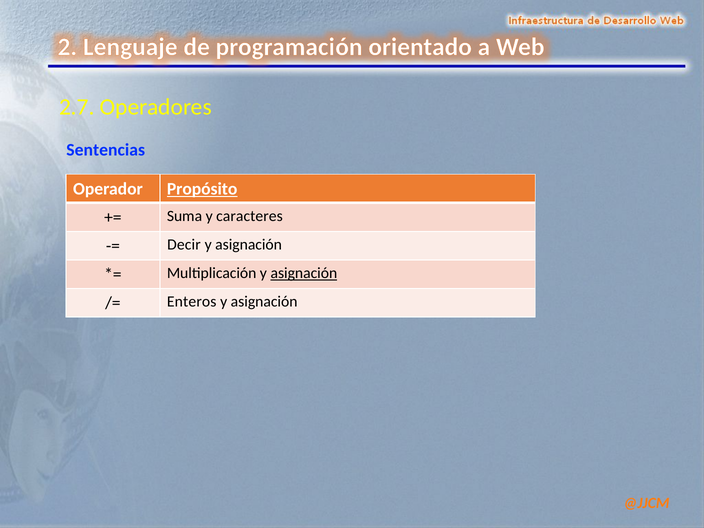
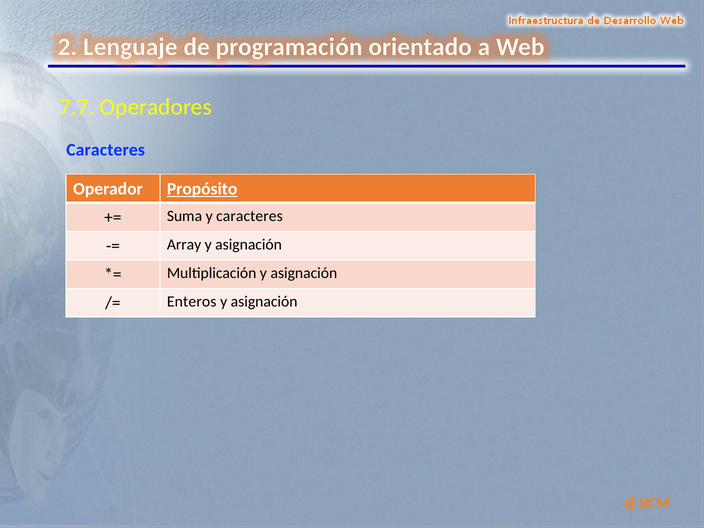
2.7: 2.7 -> 7.7 (77, 107)
Sentencias: Sentencias -> Caracteres (106, 150)
Decir: Decir -> Array (184, 245)
asignación underline: present -> none (304, 273)
